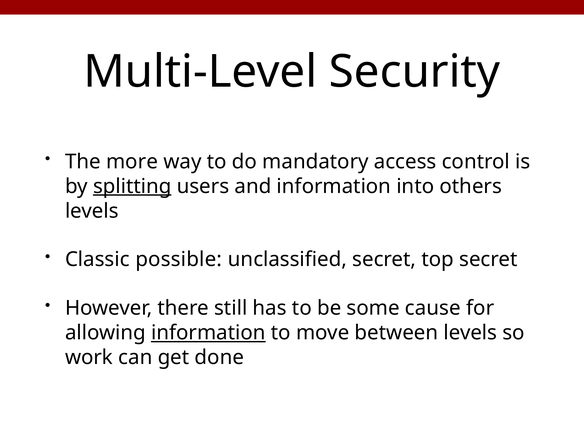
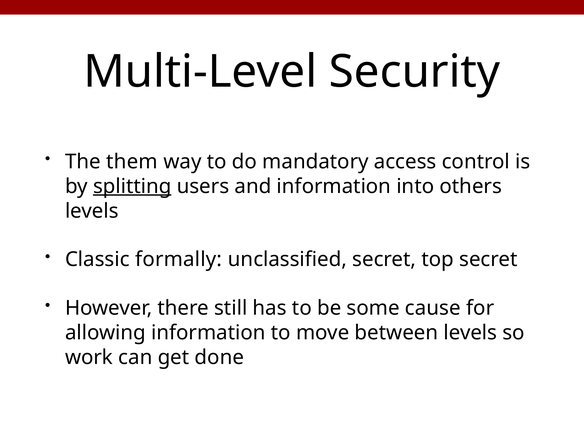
more: more -> them (132, 162)
possible: possible -> formally (179, 260)
information underline: present -> none (208, 333)
